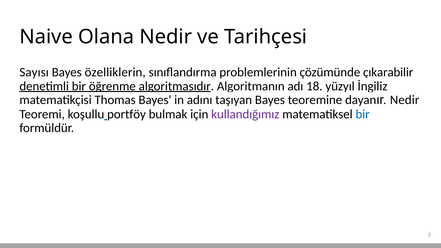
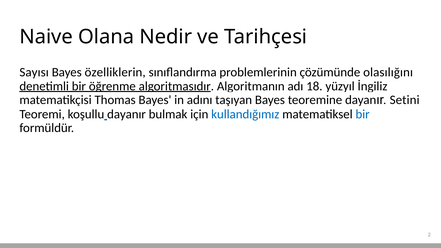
çıkarabilir: çıkarabilir -> olasılığını (388, 72)
dayanır Nedir: Nedir -> Setini (405, 100)
koşullu portföy: portföy -> dayanır (127, 114)
kullandığımız colour: purple -> blue (245, 114)
